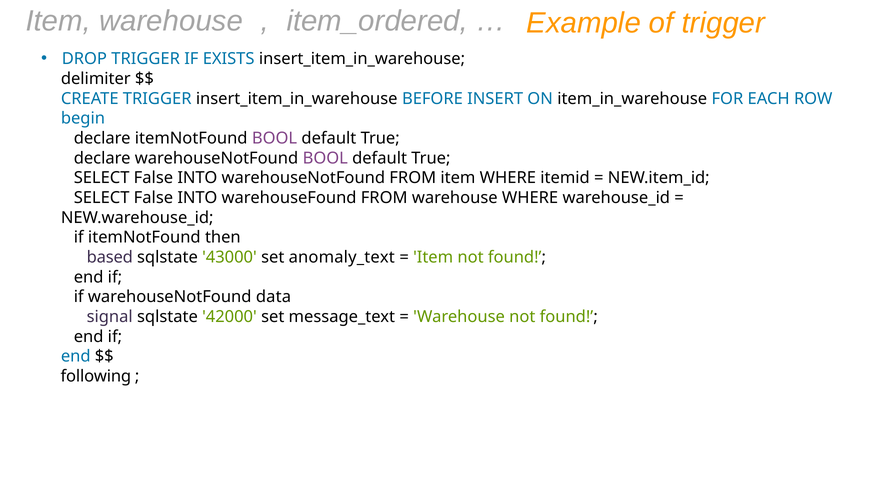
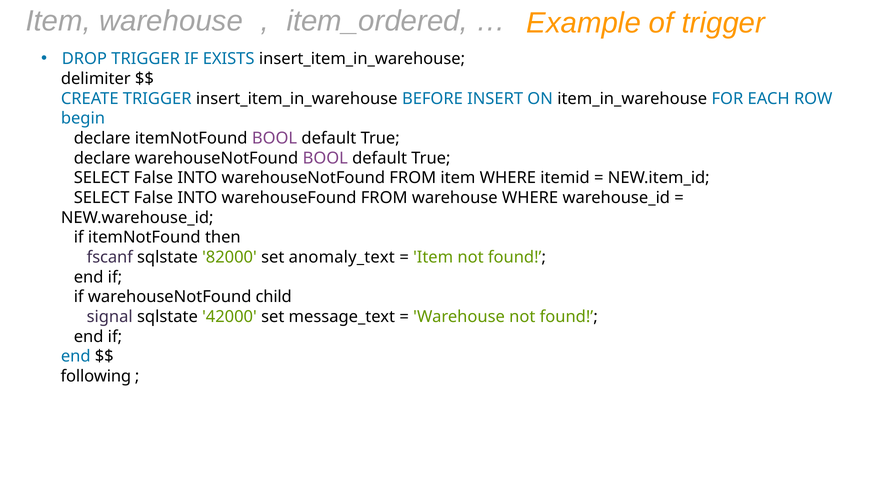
based: based -> fscanf (110, 257)
43000: 43000 -> 82000 (229, 257)
data: data -> child (274, 297)
